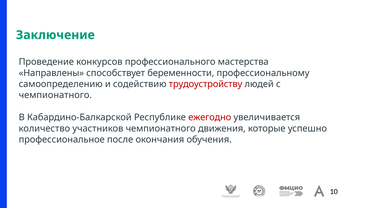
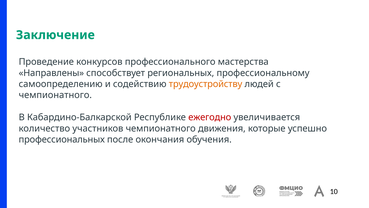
беременности: беременности -> региональных (181, 73)
трудоустройству colour: red -> orange (206, 84)
профессиональное: профессиональное -> профессиональных (62, 139)
